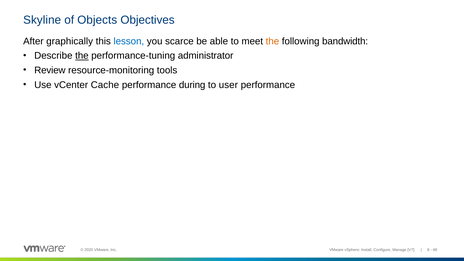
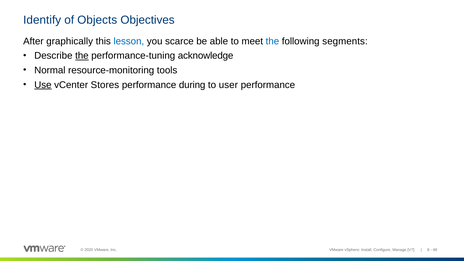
Skyline: Skyline -> Identify (42, 20)
the colour: orange -> blue (272, 41)
bandwidth: bandwidth -> segments (345, 41)
administrator: administrator -> acknowledge (206, 56)
Review: Review -> Normal (50, 70)
Use underline: none -> present (43, 85)
Cache: Cache -> Stores (105, 85)
